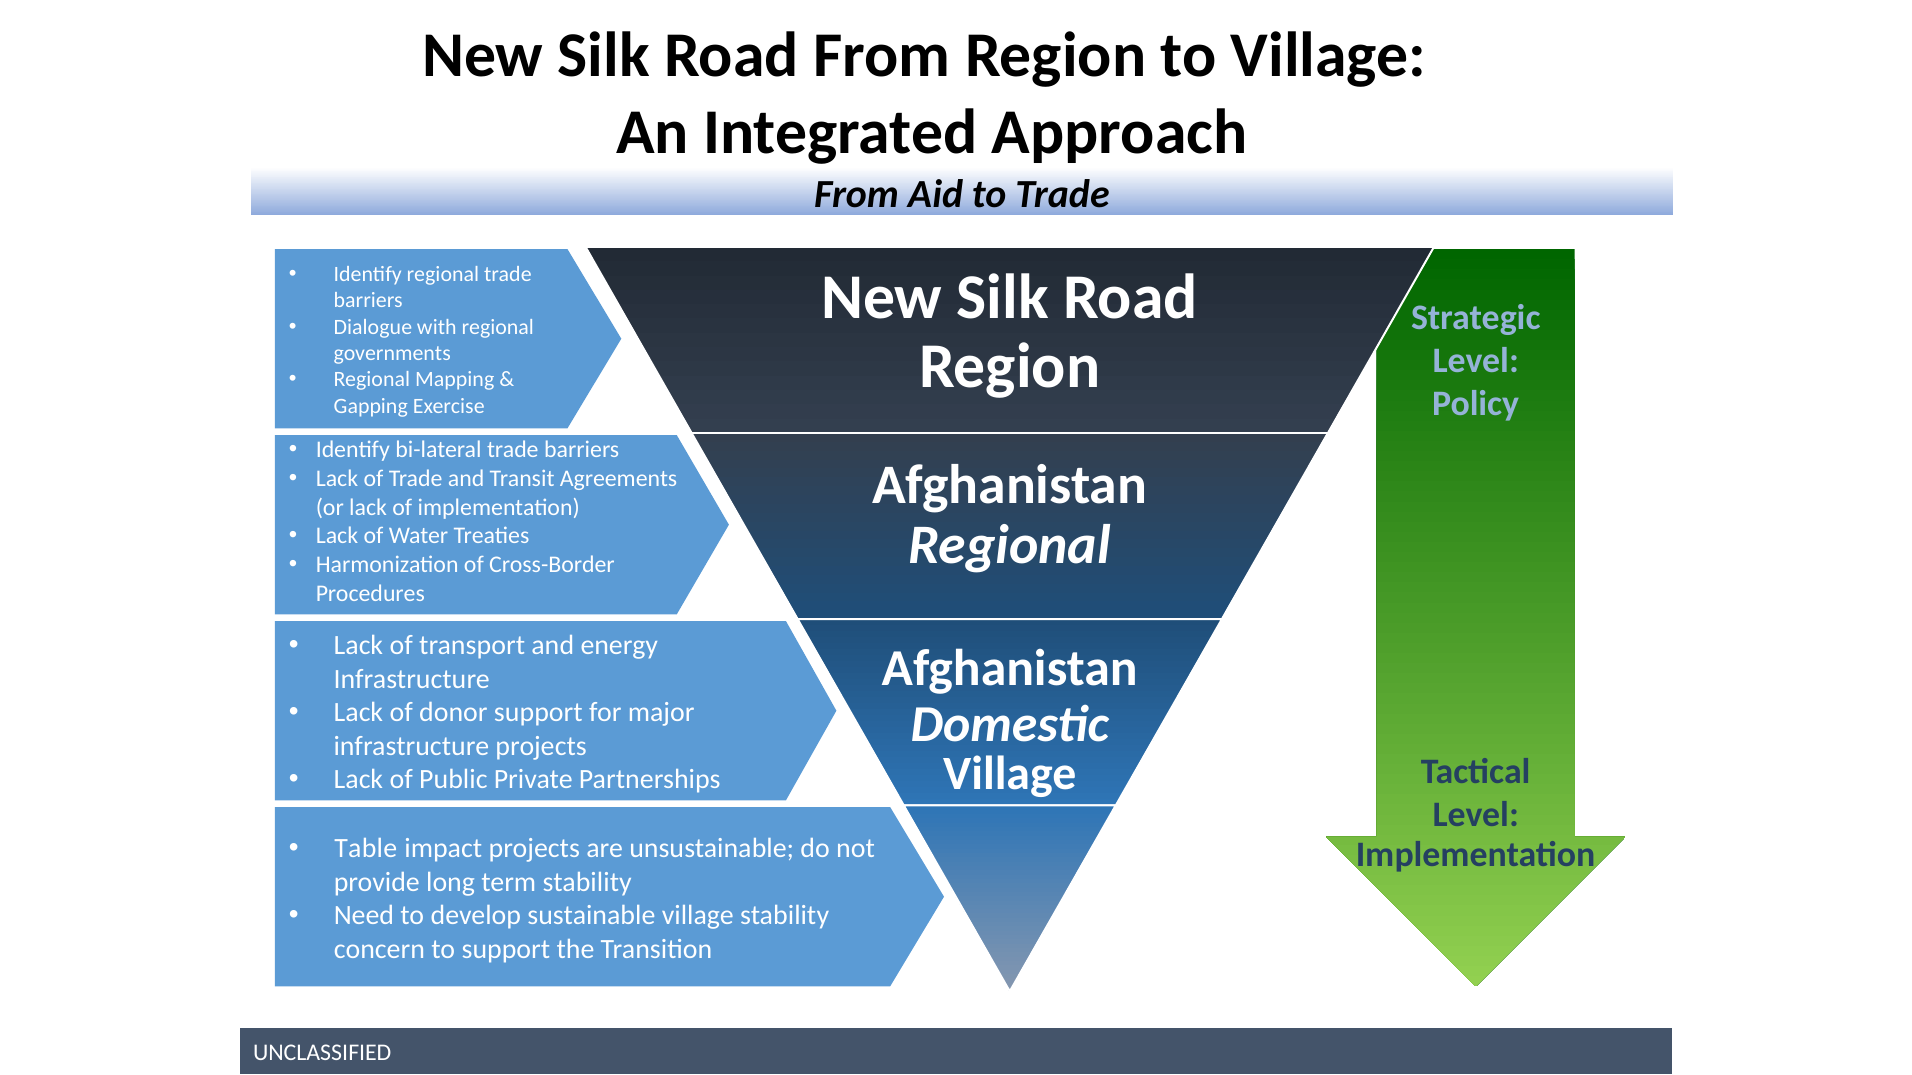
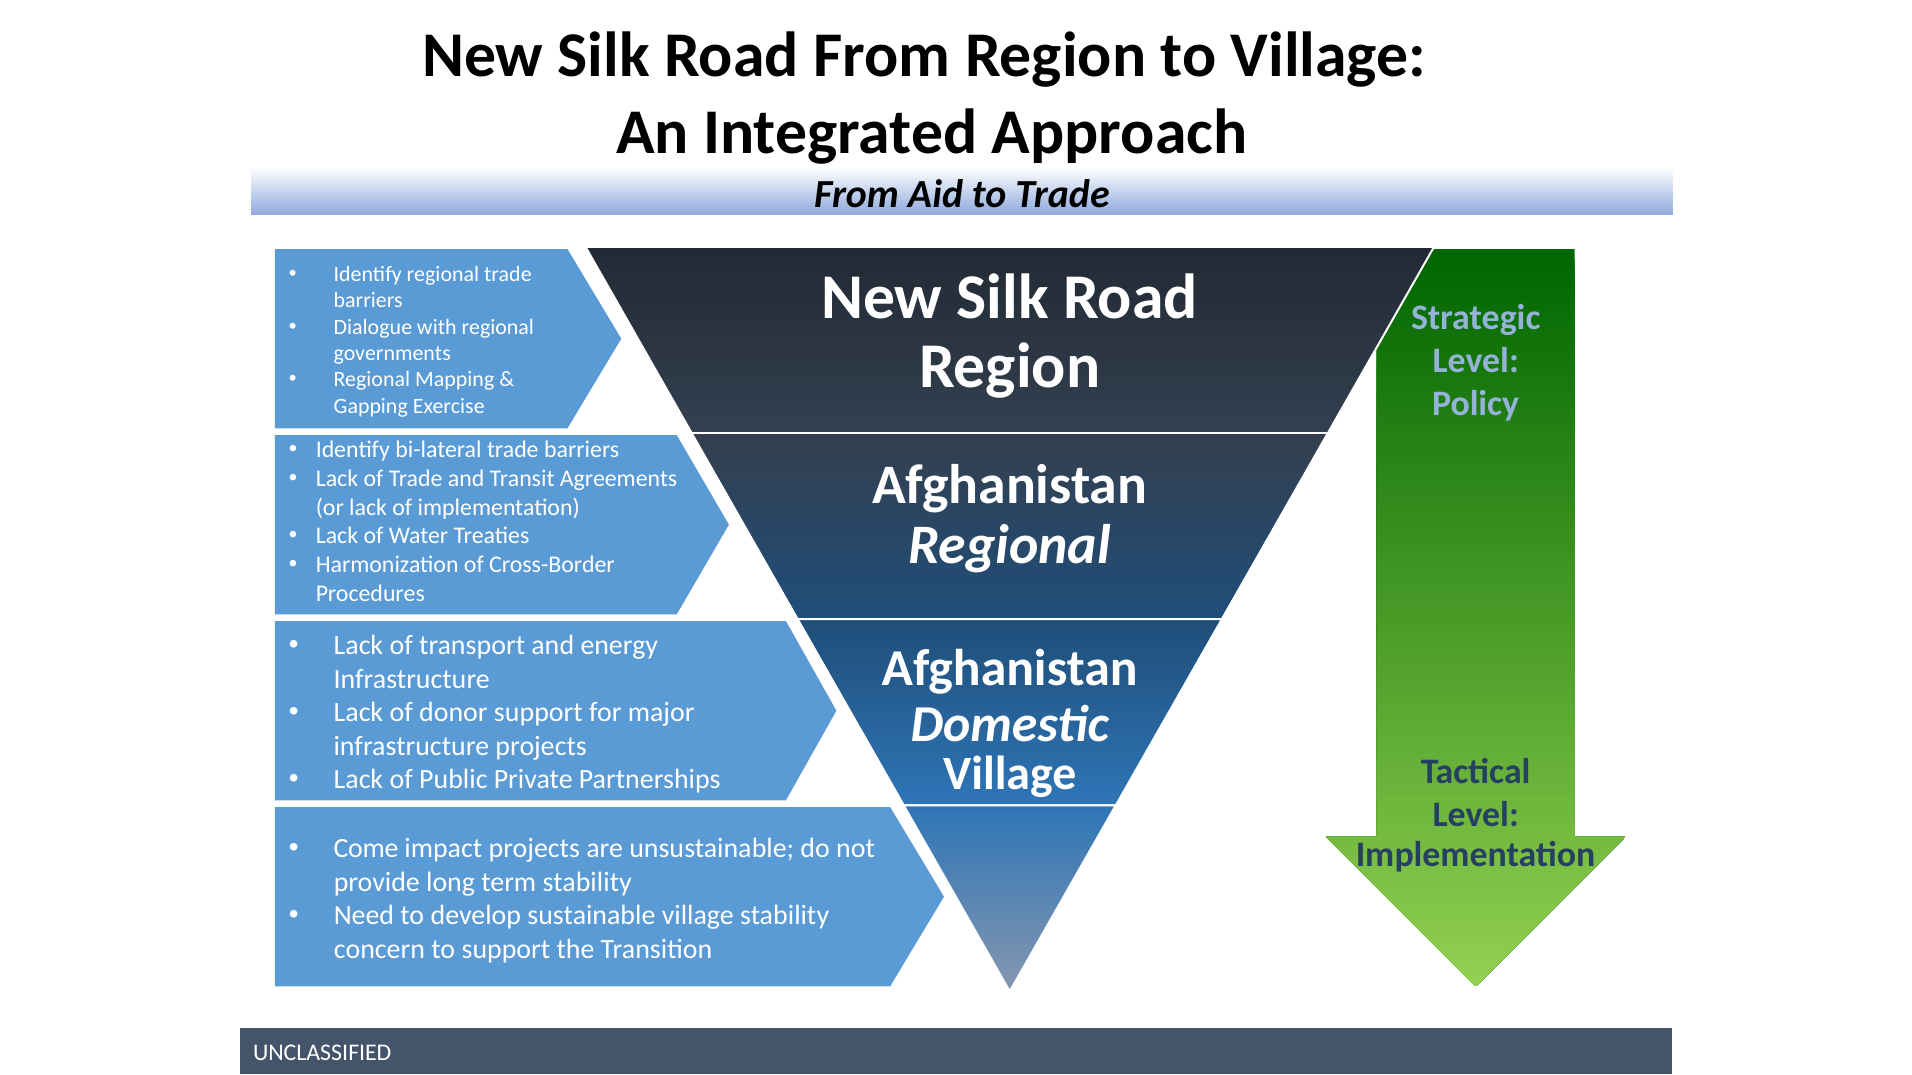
Table: Table -> Come (366, 849)
